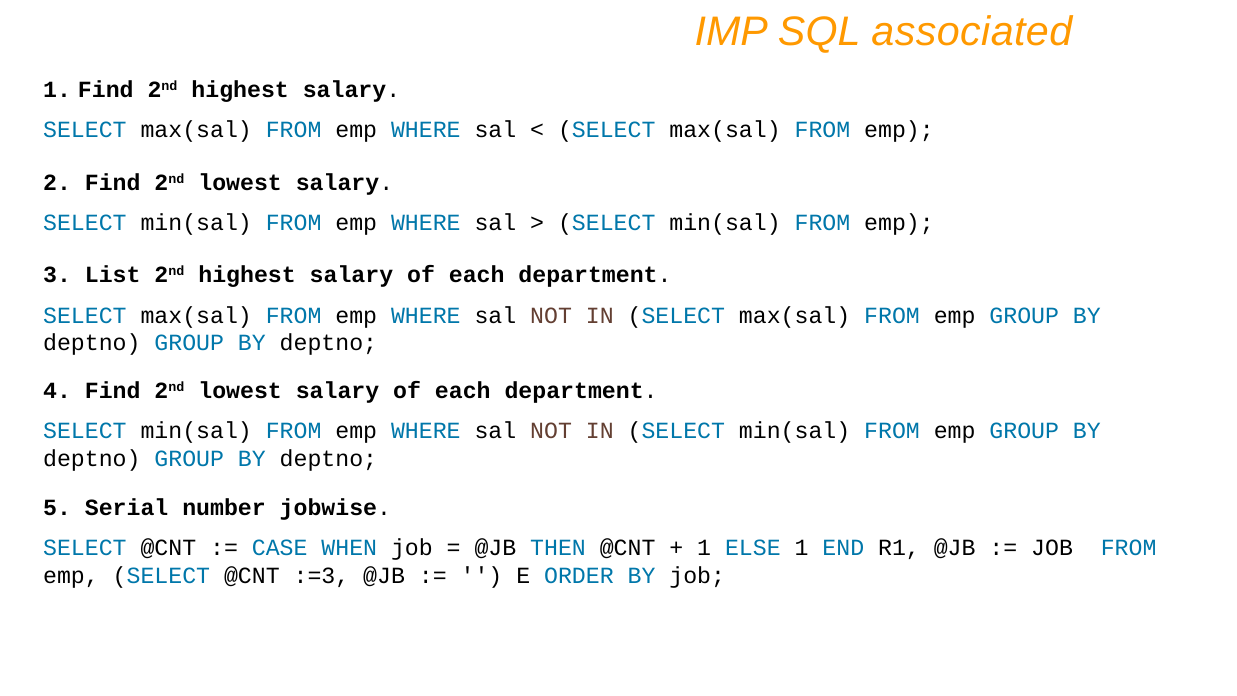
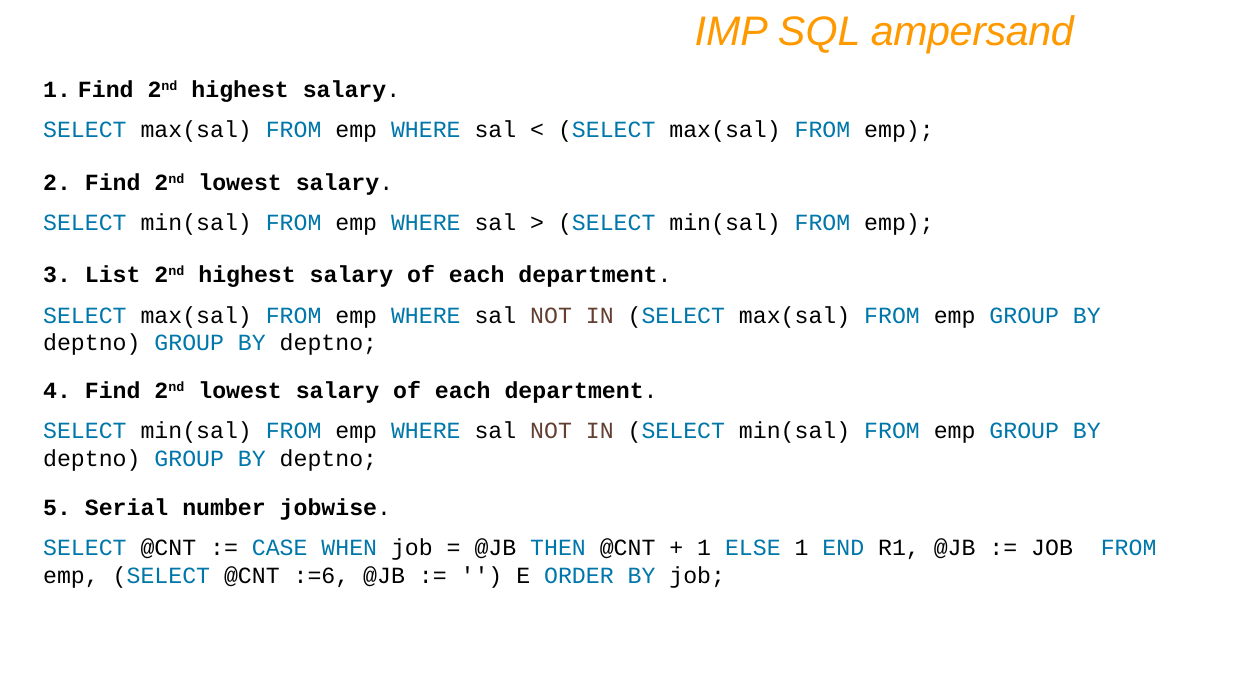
associated: associated -> ampersand (972, 32)
:=3: :=3 -> :=6 (321, 576)
